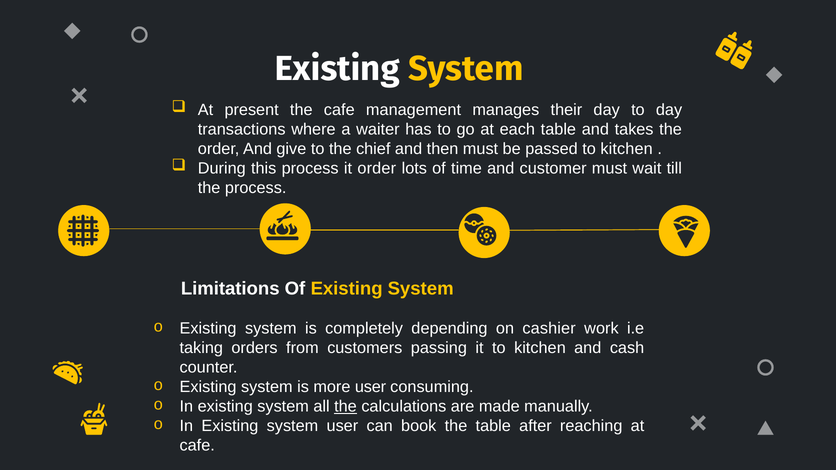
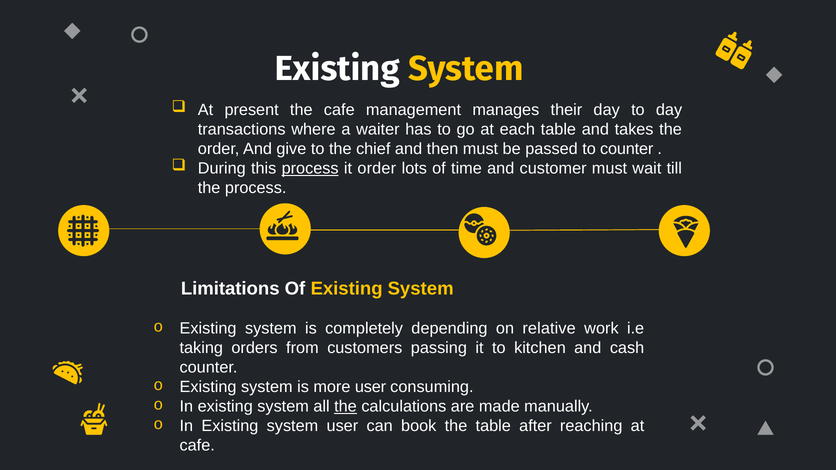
passed to kitchen: kitchen -> counter (627, 149)
process underline: none -> present (310, 168)
cashier: cashier -> relative (549, 329)
